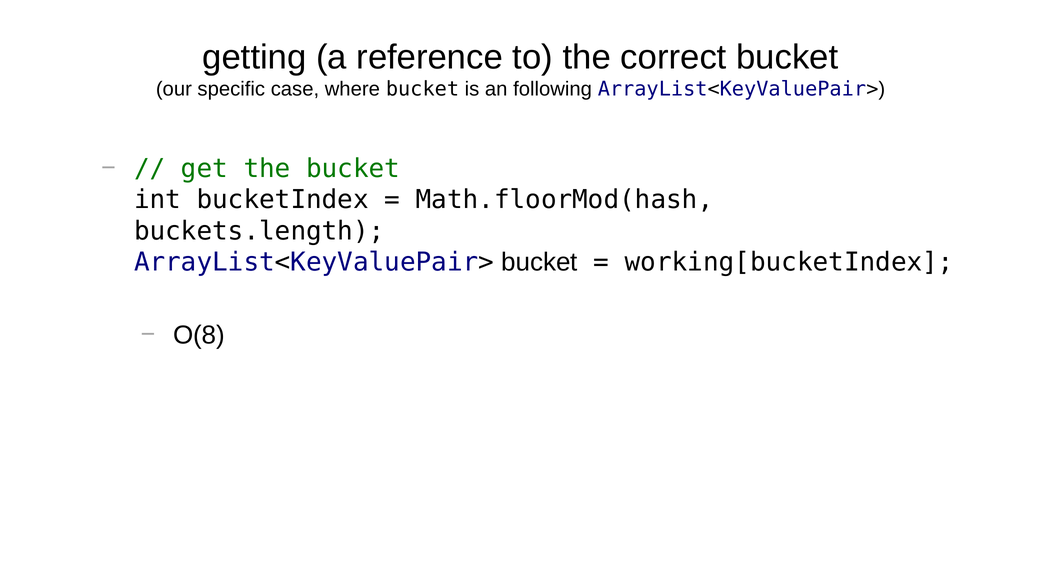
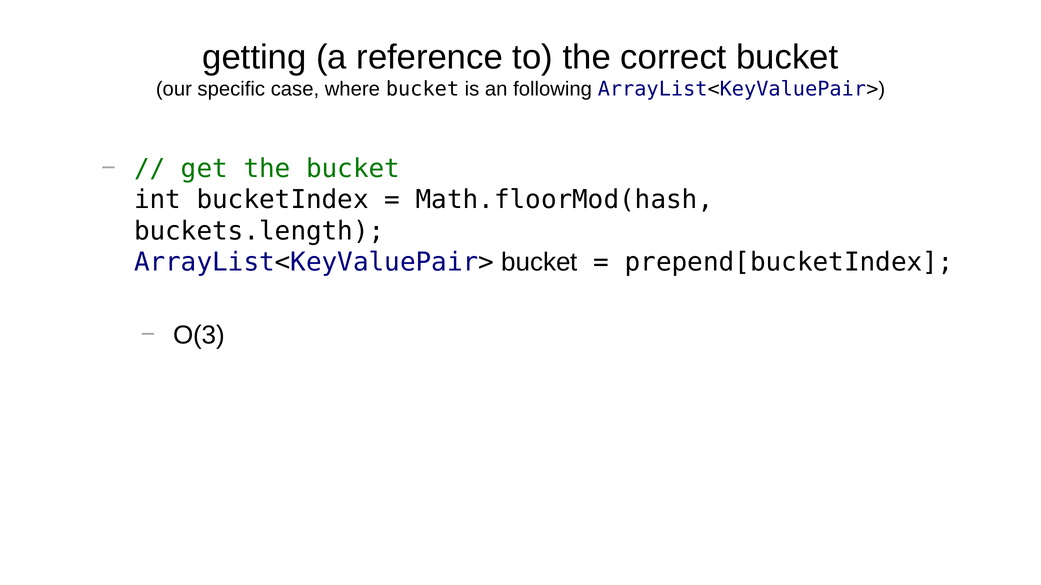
working[bucketIndex: working[bucketIndex -> prepend[bucketIndex (789, 262)
O(8: O(8 -> O(3 (199, 335)
